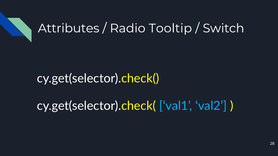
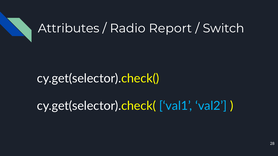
Tooltip: Tooltip -> Report (170, 28)
